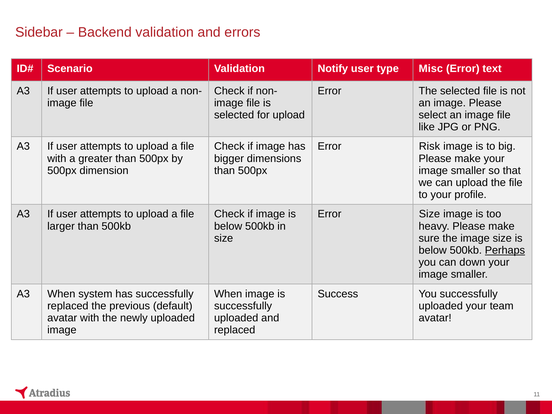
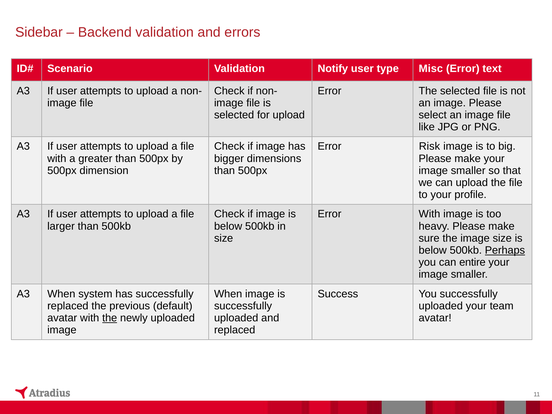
Error Size: Size -> With (429, 214)
down: down -> entire (472, 262)
the underline: none -> present (110, 318)
